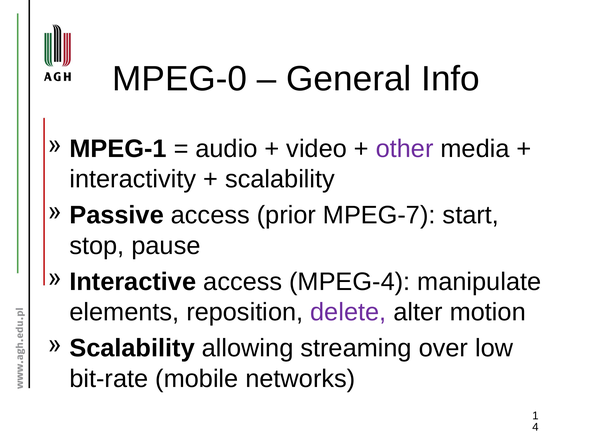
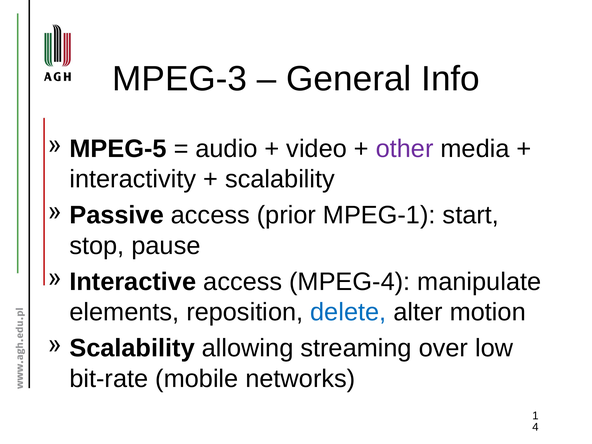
MPEG-0: MPEG-0 -> MPEG-3 (180, 79)
MPEG-1: MPEG-1 -> MPEG-5 (118, 149)
MPEG-7: MPEG-7 -> MPEG-1 (379, 215)
delete colour: purple -> blue (348, 312)
